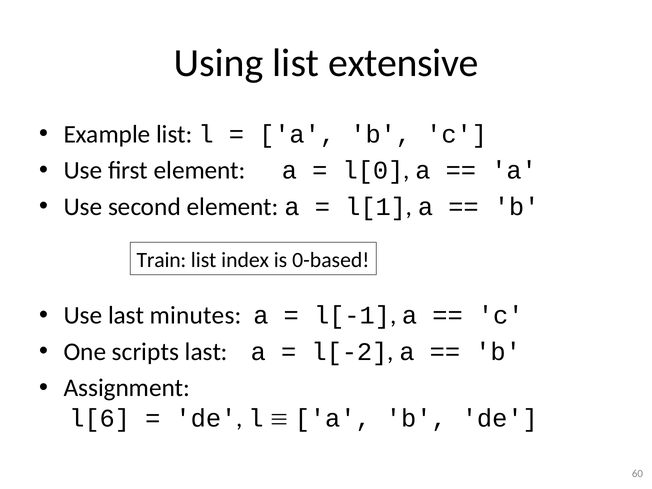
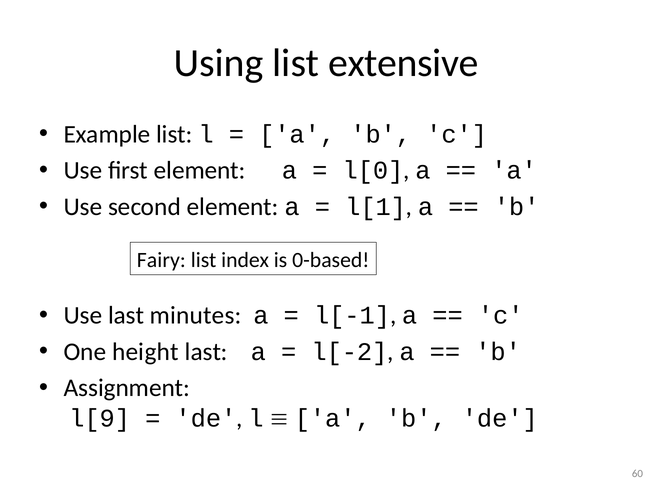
Train: Train -> Fairy (161, 260)
scripts: scripts -> height (145, 352)
l[6: l[6 -> l[9 (100, 419)
